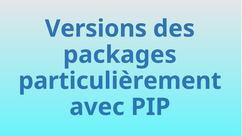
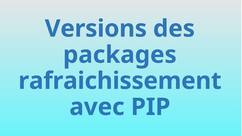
particulièrement: particulièrement -> rafraichissement (120, 81)
